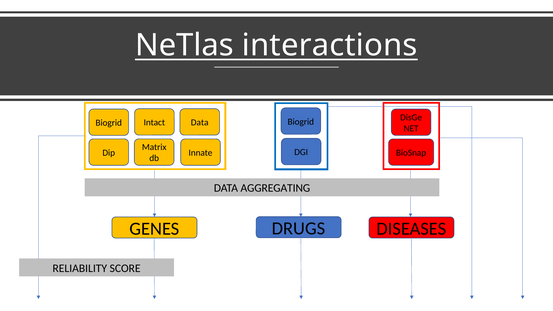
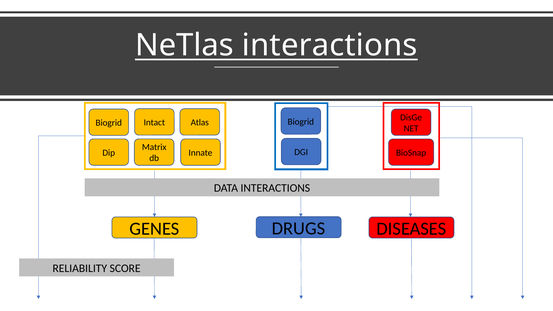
Data: Data -> Atlas (200, 123)
DATA AGGREGATING: AGGREGATING -> INTERACTIONS (275, 188)
